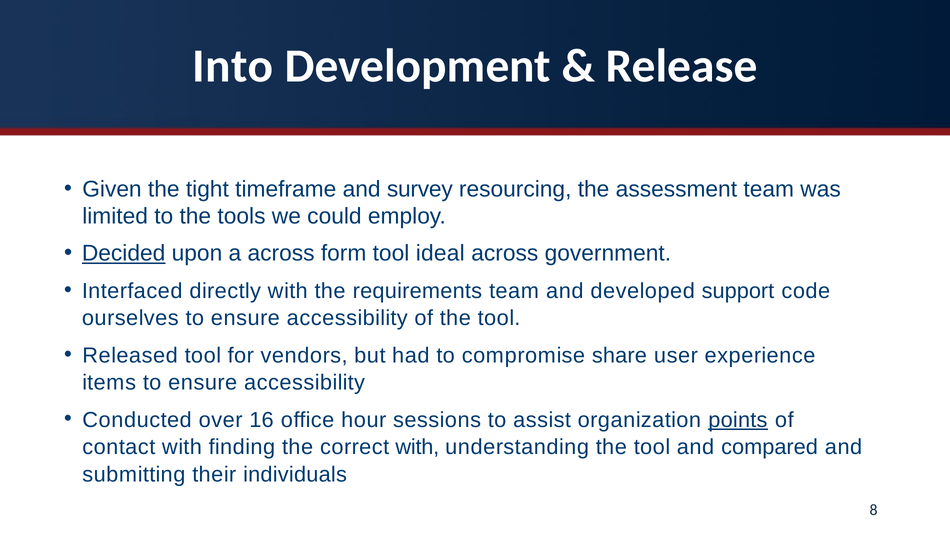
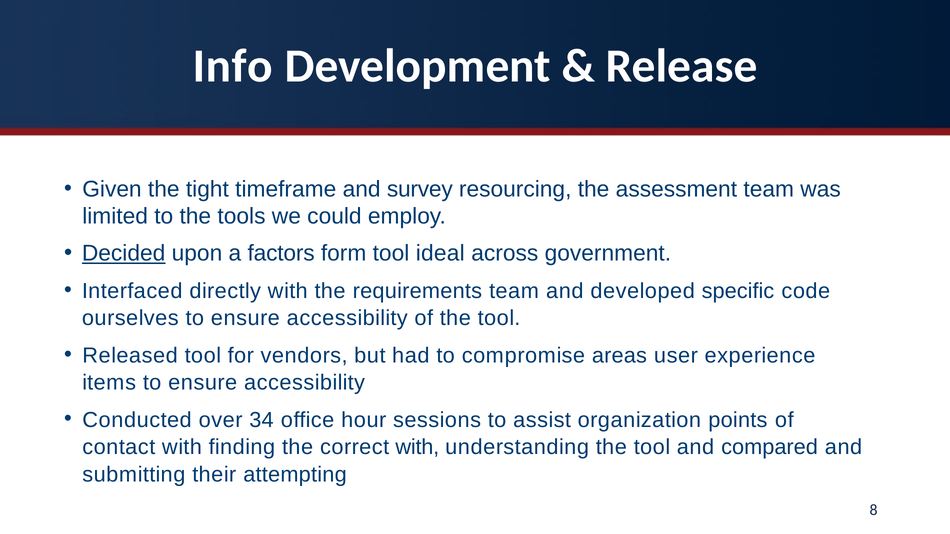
Into: Into -> Info (233, 66)
a across: across -> factors (281, 254)
support: support -> specific (738, 291)
share: share -> areas (619, 356)
16: 16 -> 34 (261, 420)
points underline: present -> none (738, 420)
individuals: individuals -> attempting (295, 475)
